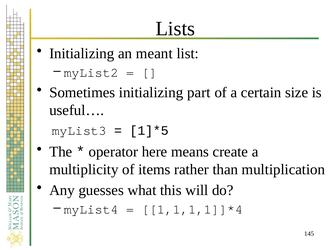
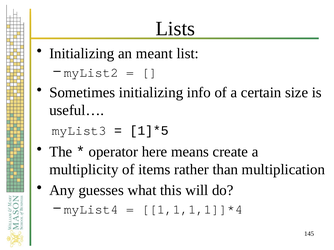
part: part -> info (199, 93)
